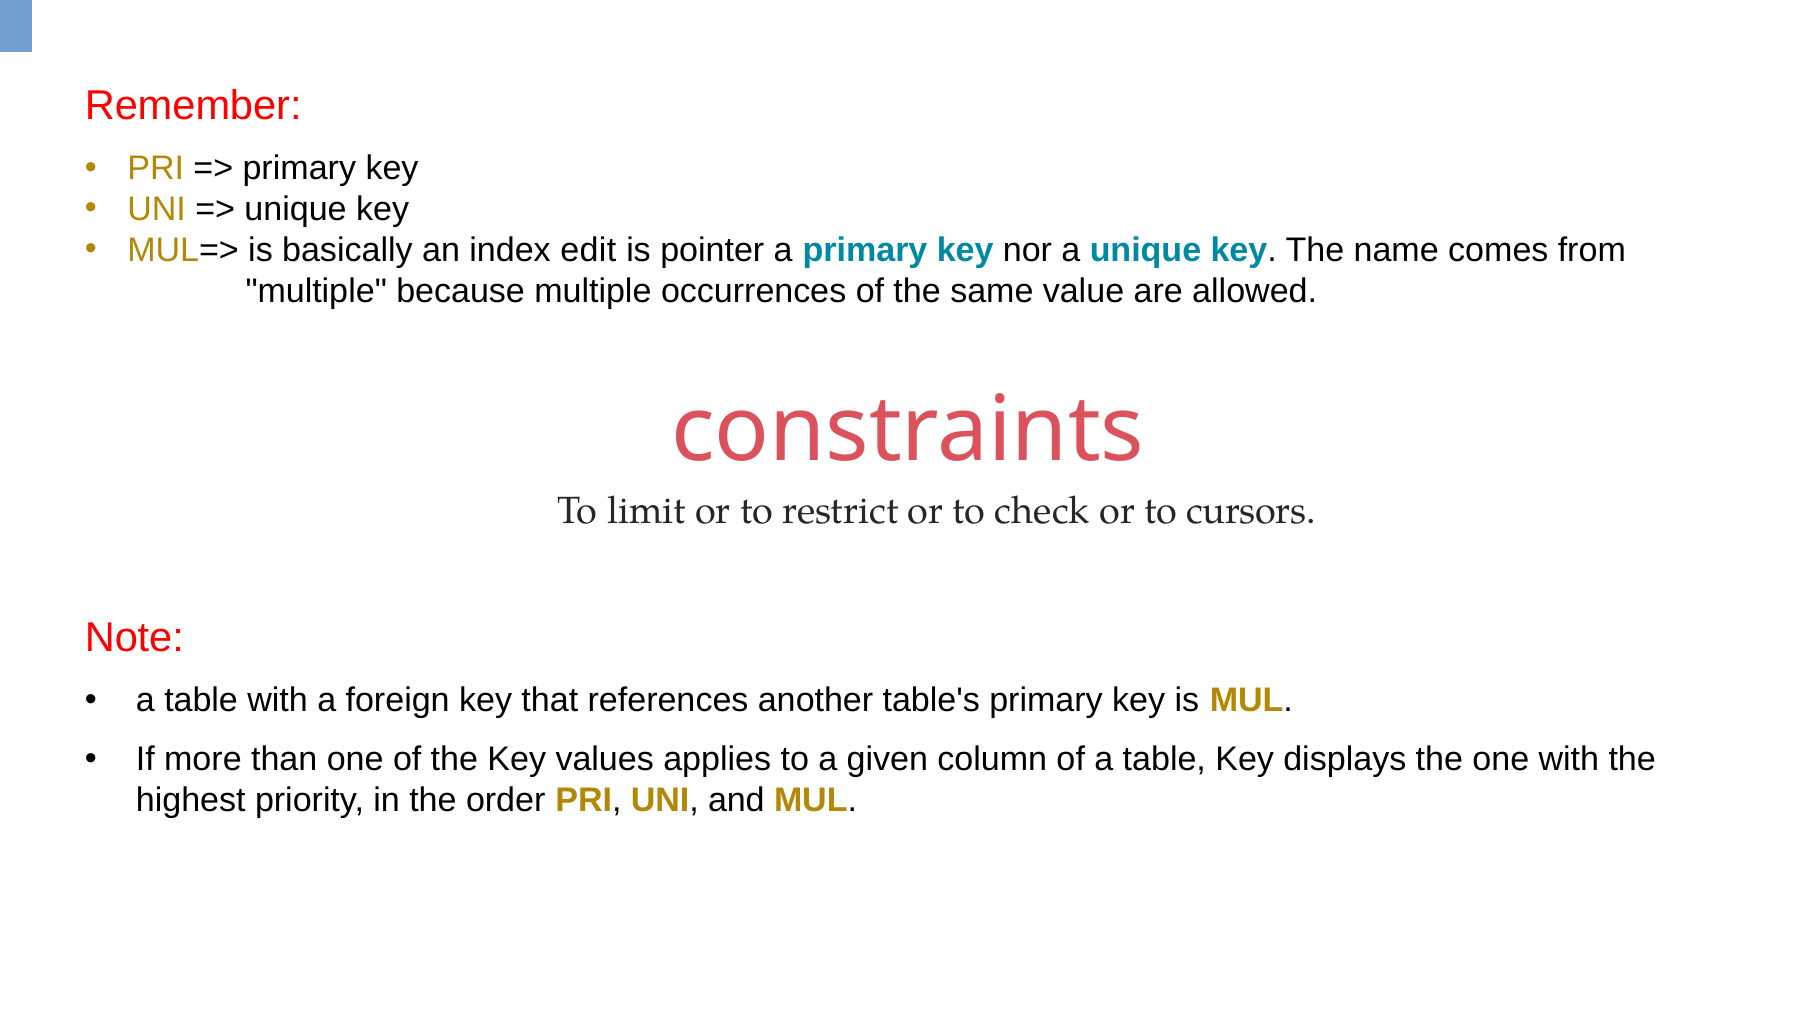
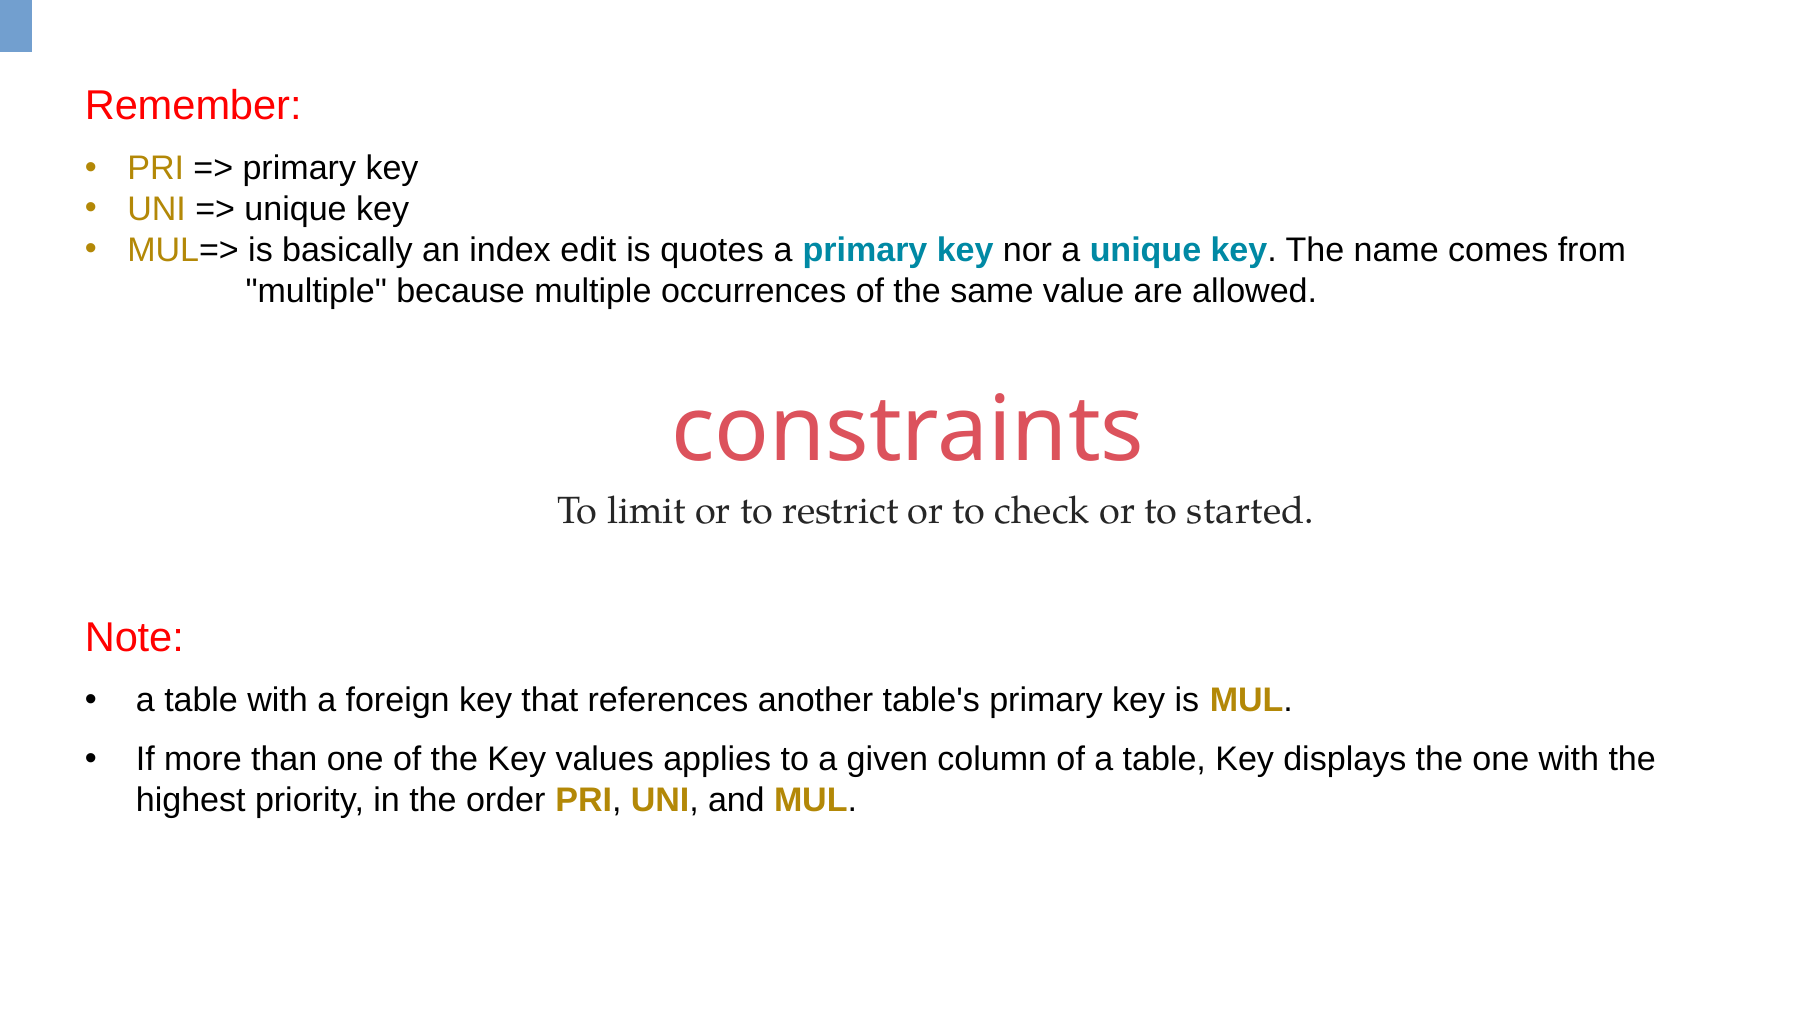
pointer: pointer -> quotes (712, 250)
cursors: cursors -> started (1251, 511)
